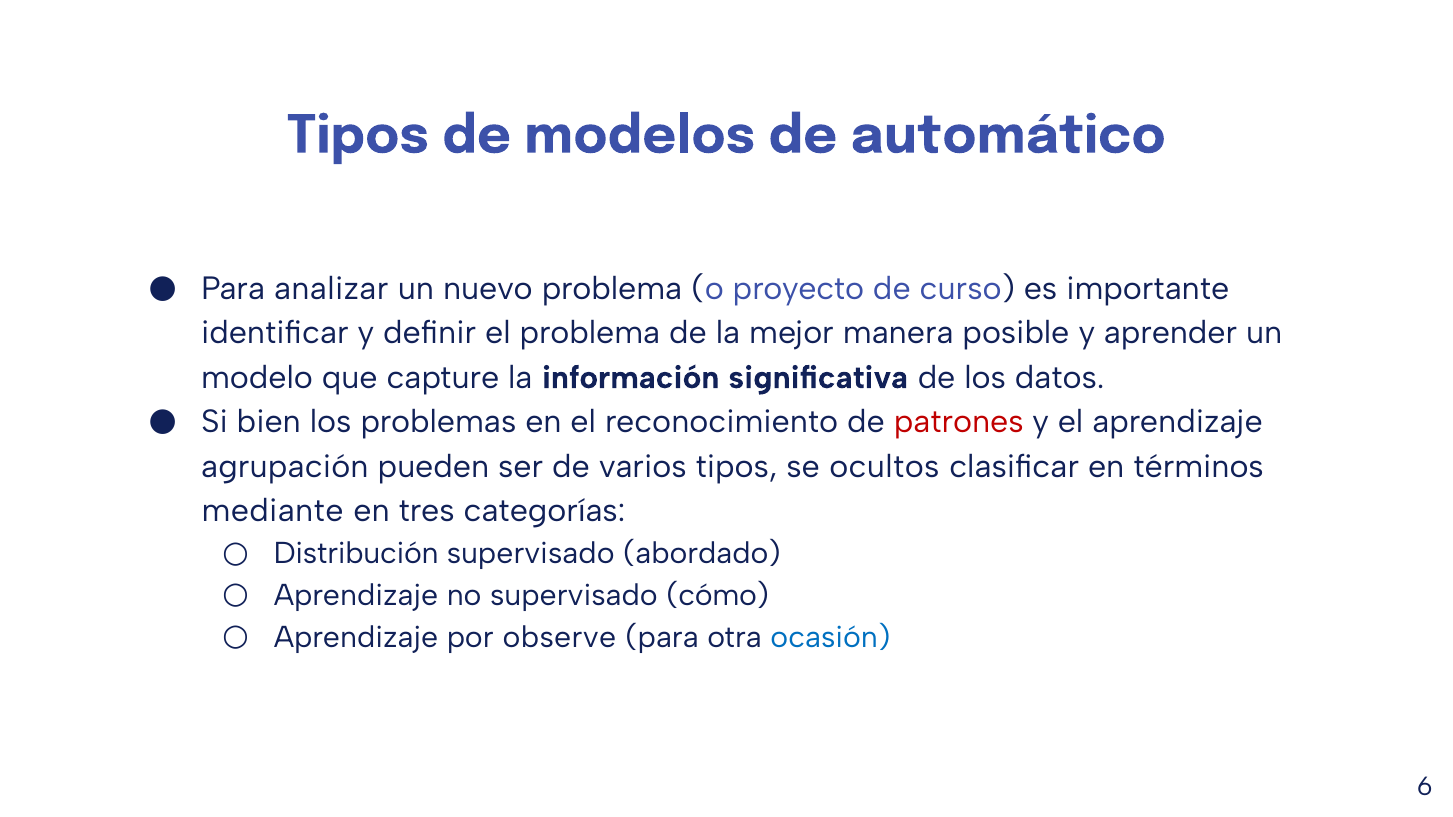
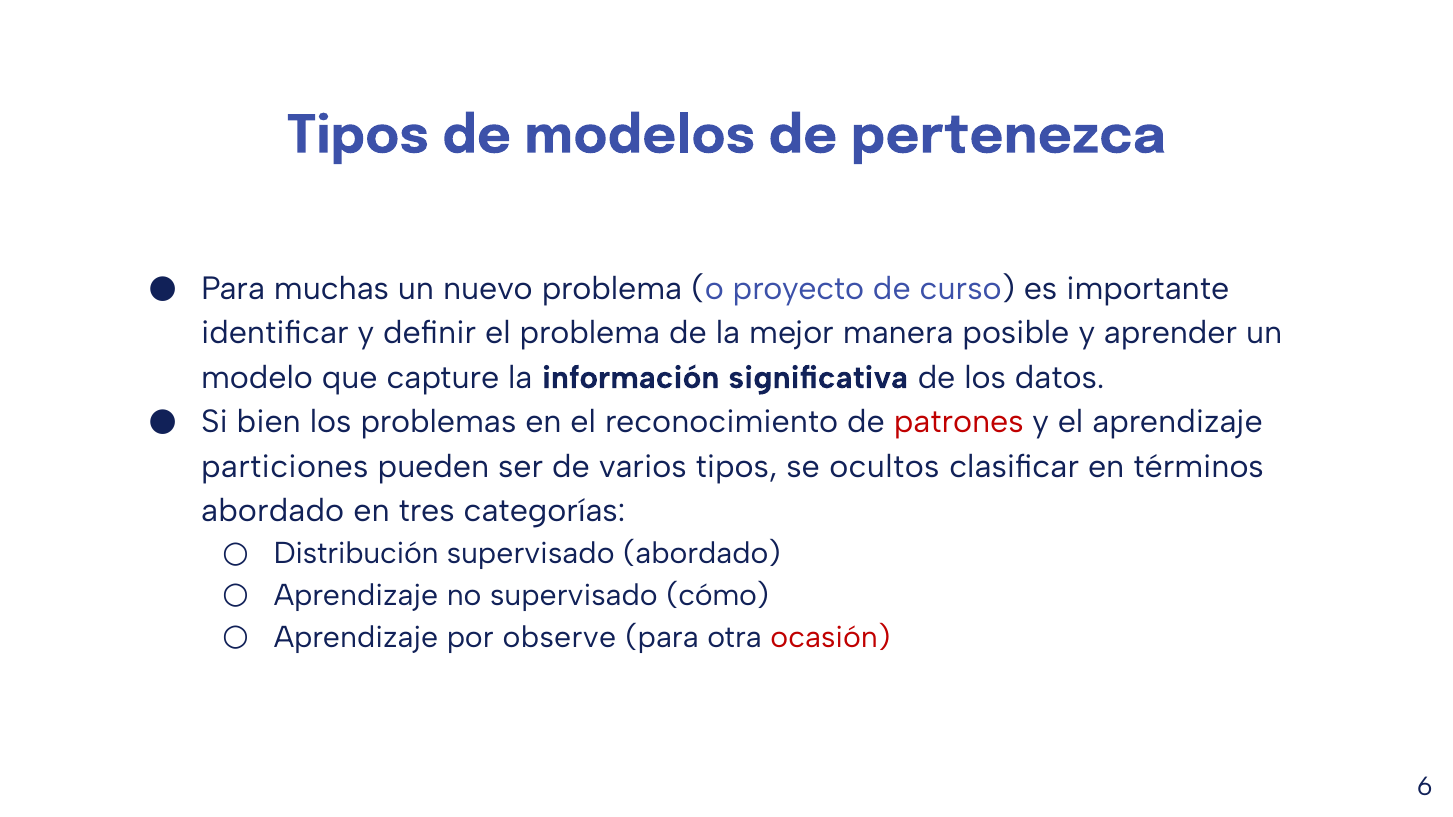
automático: automático -> pertenezca (1008, 135)
analizar: analizar -> muchas (331, 289)
agrupación: agrupación -> particiones (285, 467)
mediante: mediante -> abordado (273, 511)
ocasión colour: blue -> red (830, 638)
